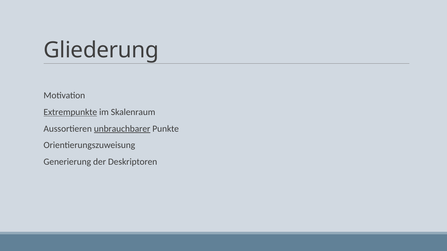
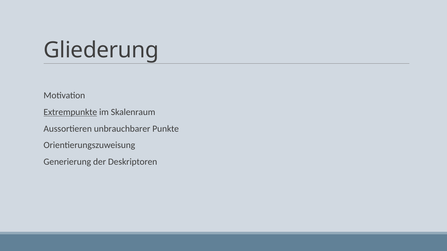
unbrauchbarer underline: present -> none (122, 129)
